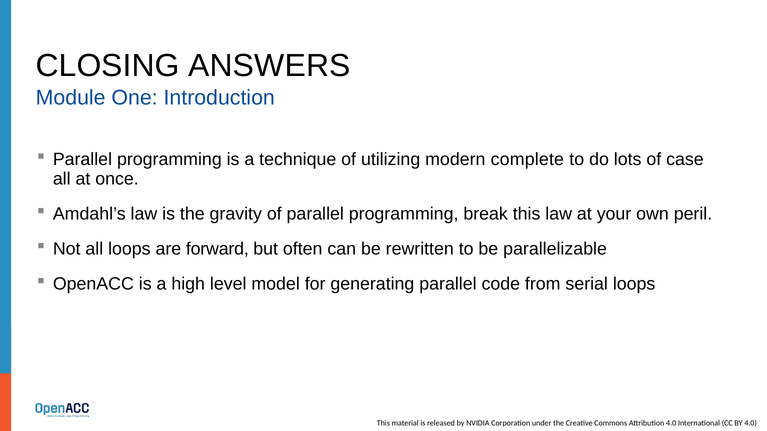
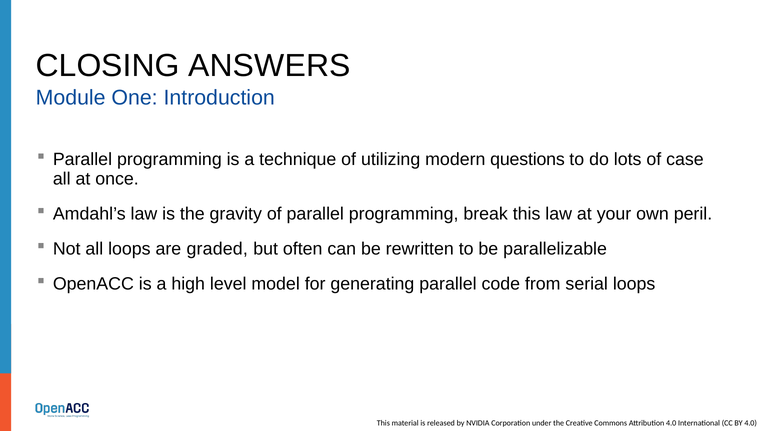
complete: complete -> questions (528, 160)
forward: forward -> graded (217, 249)
